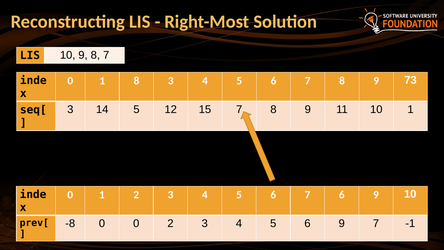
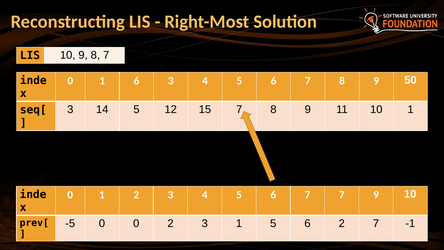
1 8: 8 -> 6 (136, 81)
73: 73 -> 50 (411, 80)
7 6: 6 -> 7 (342, 195)
-8: -8 -> -5 (70, 223)
0 2 3 4: 4 -> 1 (239, 223)
5 6 9: 9 -> 2 (342, 223)
